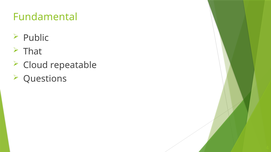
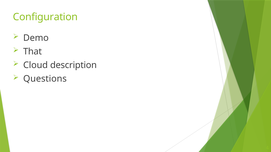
Fundamental: Fundamental -> Configuration (45, 17)
Public: Public -> Demo (36, 38)
repeatable: repeatable -> description (73, 65)
